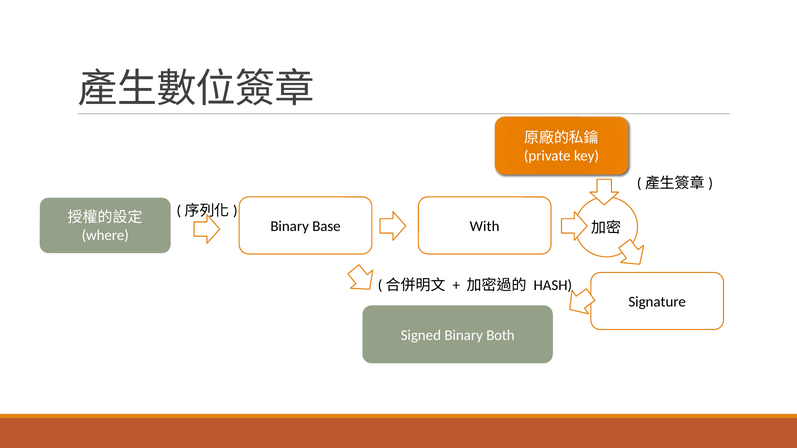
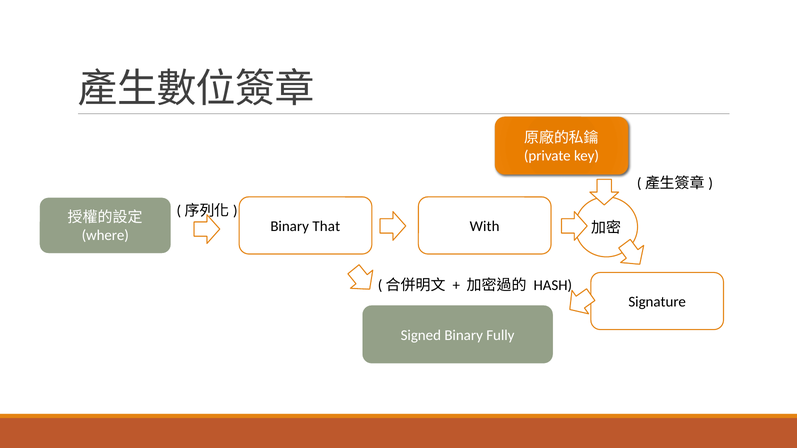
Base: Base -> That (326, 227)
Both: Both -> Fully (500, 336)
